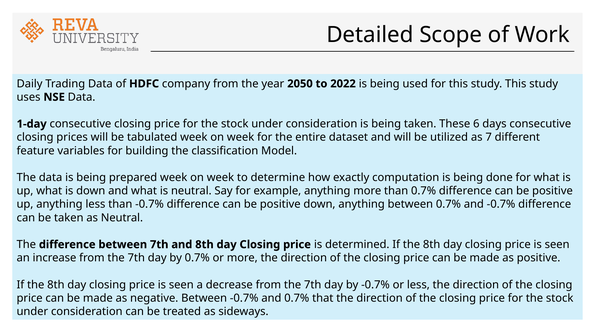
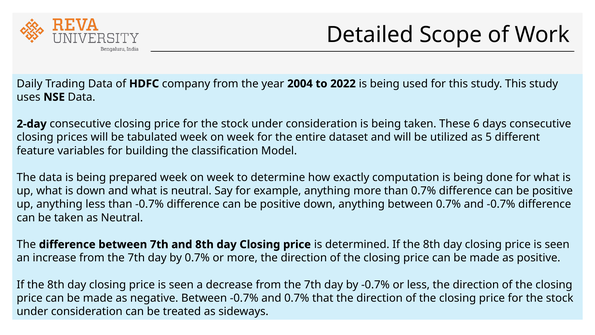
2050: 2050 -> 2004 (300, 84)
1-day: 1-day -> 2-day (32, 124)
7: 7 -> 5 (489, 137)
